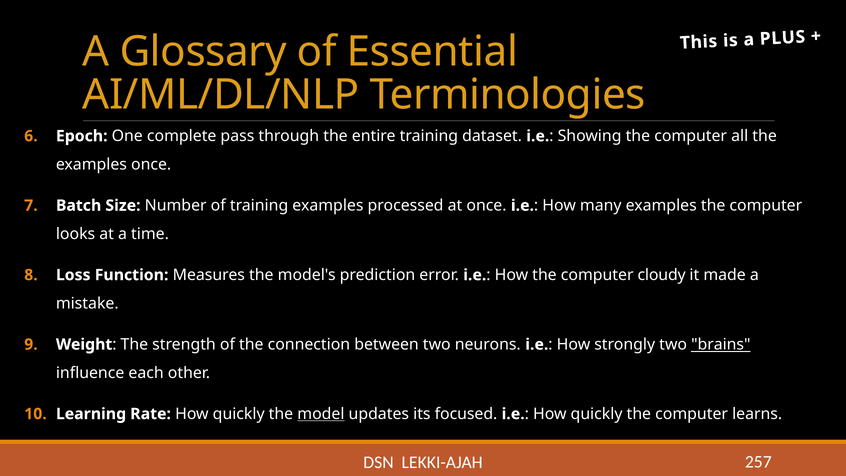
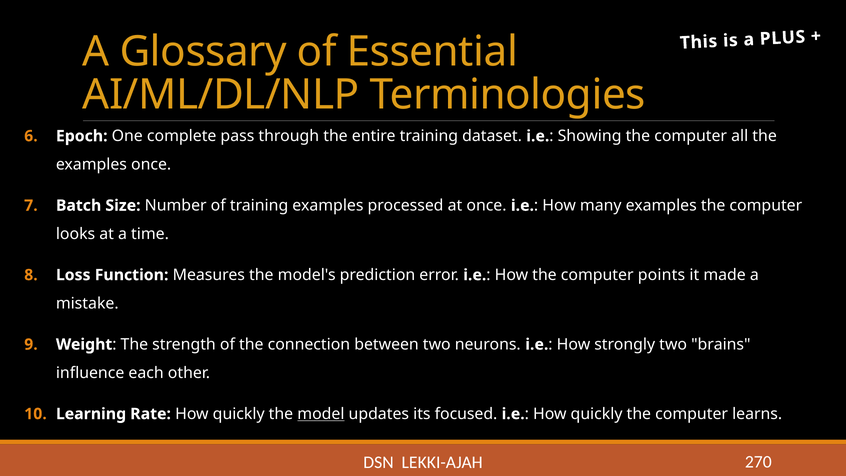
cloudy: cloudy -> points (661, 275)
brains underline: present -> none (721, 344)
257: 257 -> 270 (758, 462)
